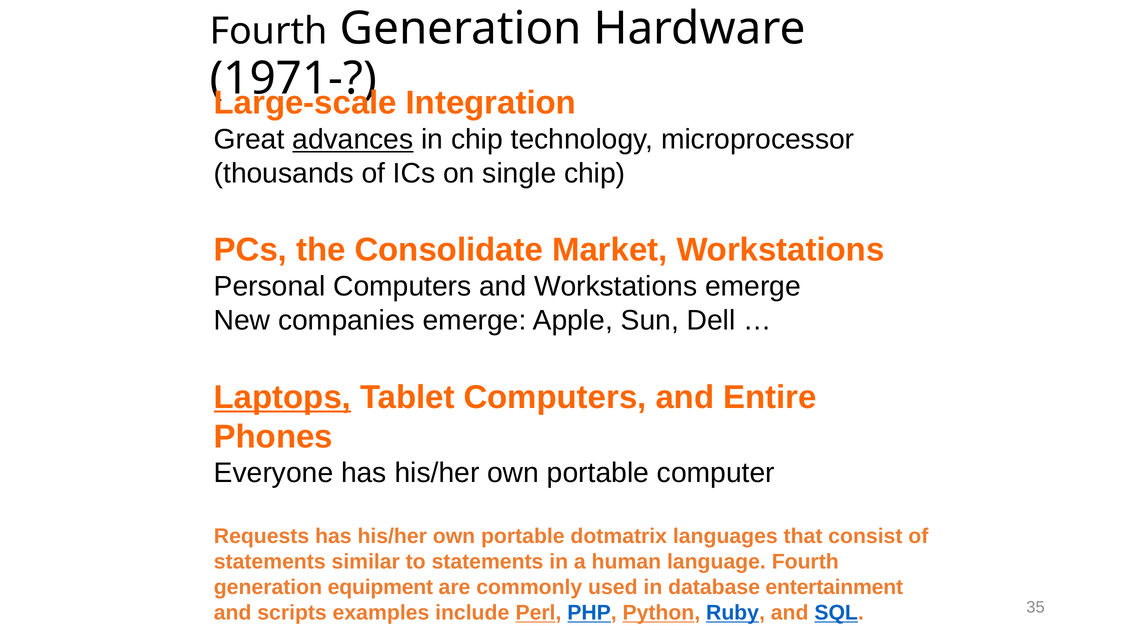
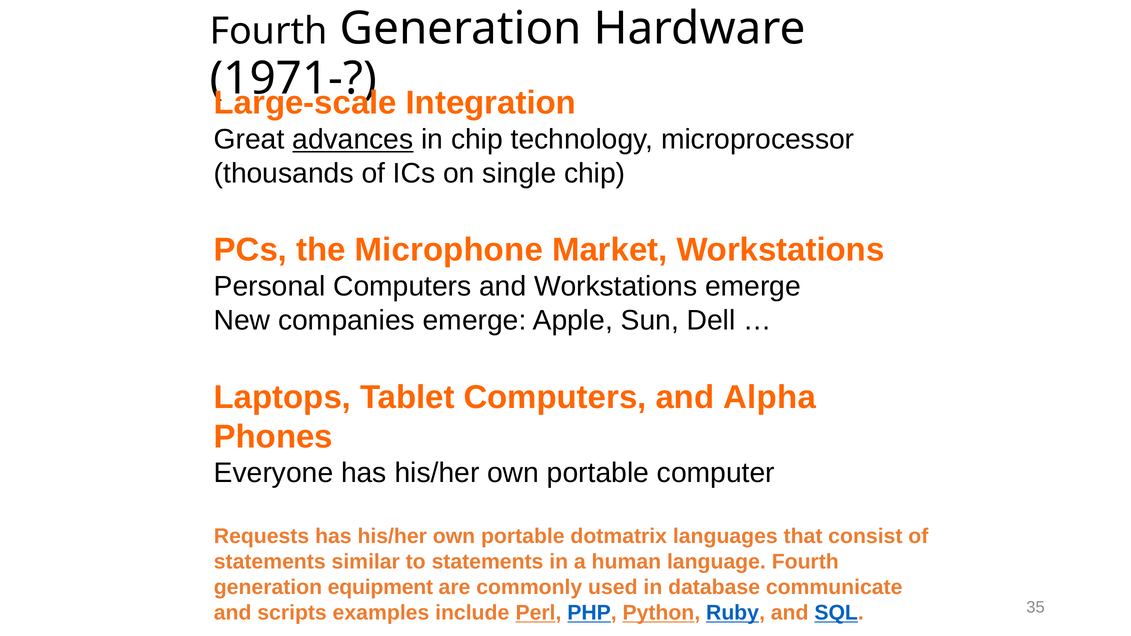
Consolidate: Consolidate -> Microphone (449, 250)
Laptops underline: present -> none (282, 397)
Entire: Entire -> Alpha (770, 397)
entertainment: entertainment -> communicate (834, 587)
